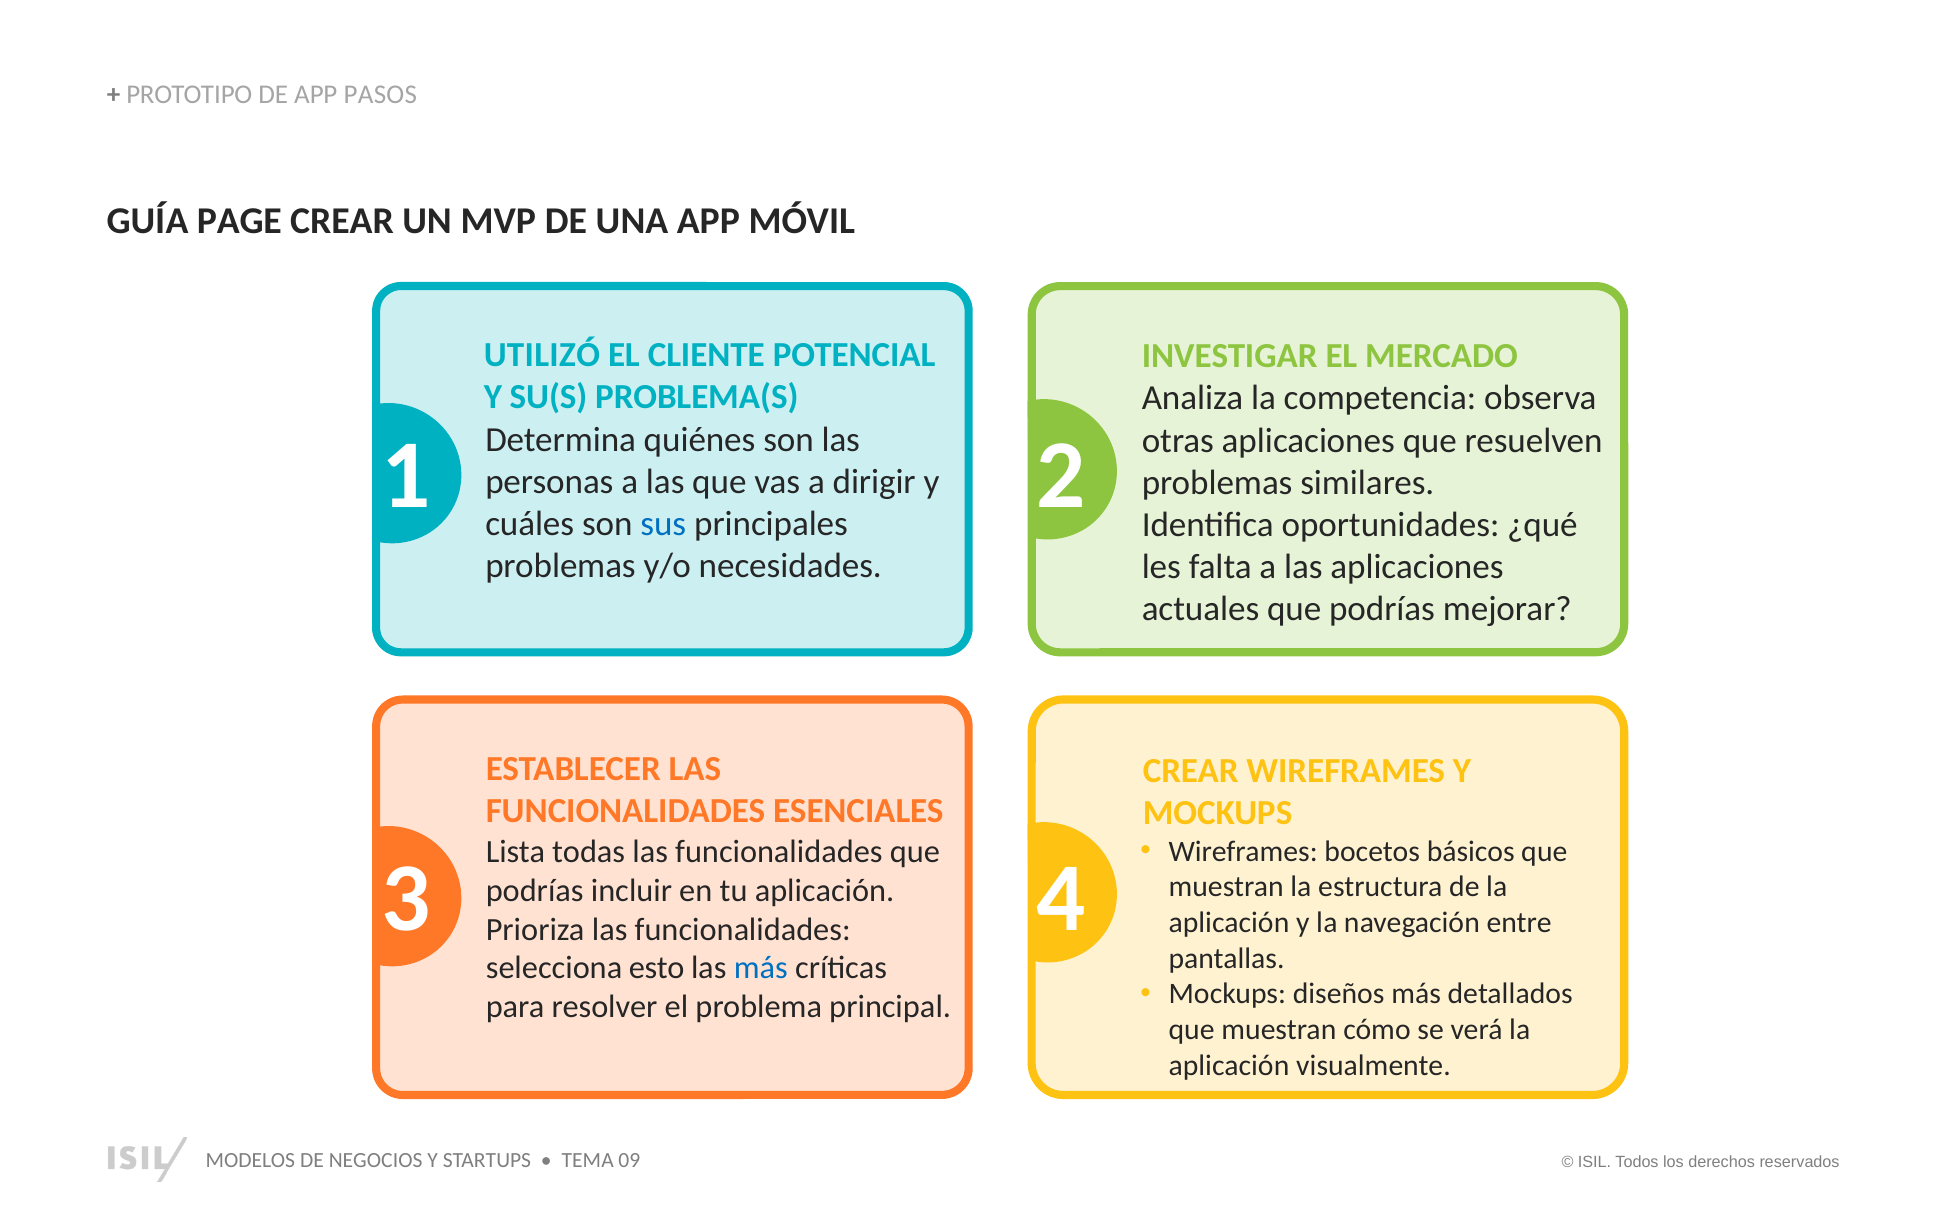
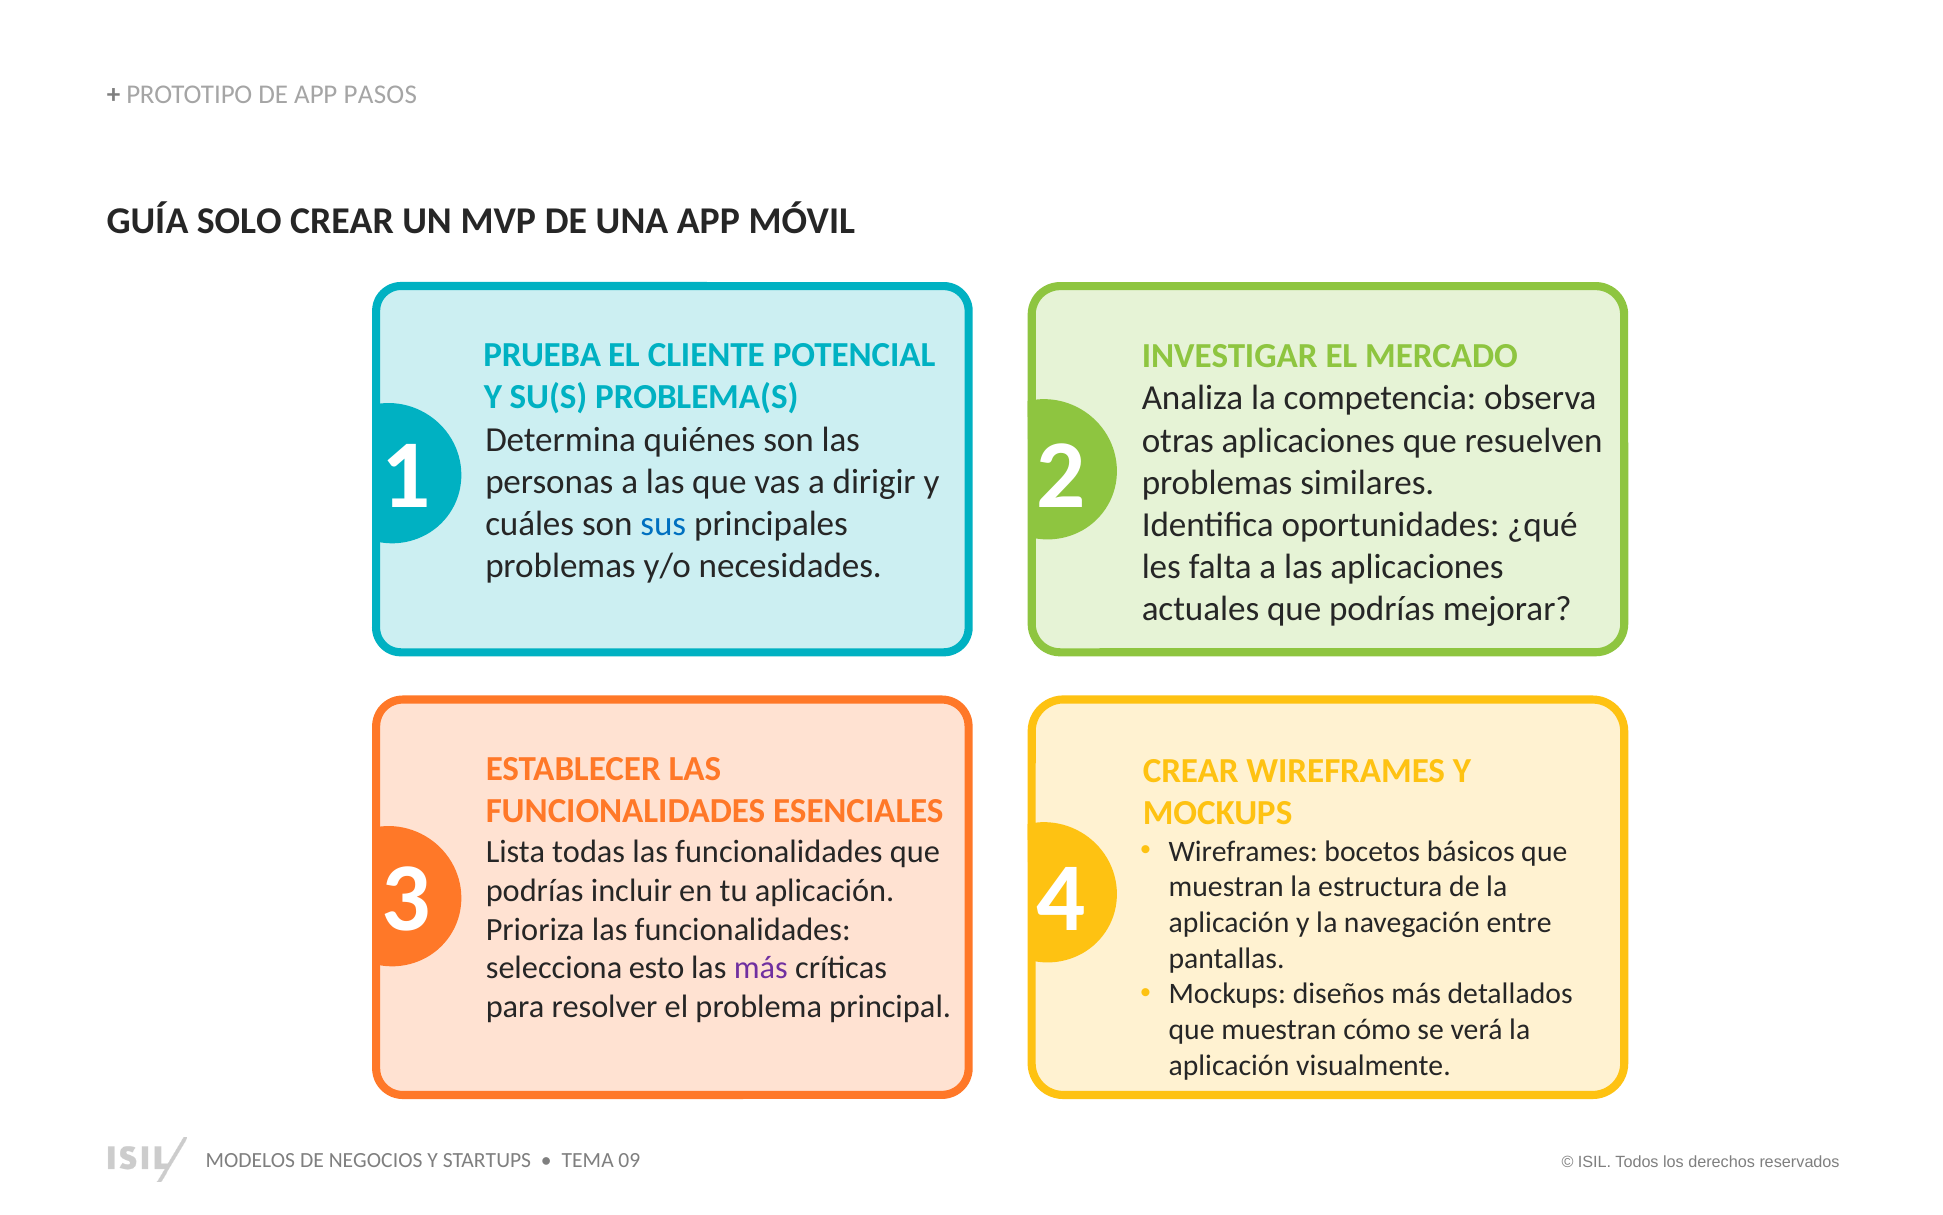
PAGE: PAGE -> SOLO (239, 221)
UTILIZÓ: UTILIZÓ -> PRUEBA (542, 355)
más colour: blue -> purple (761, 968)
